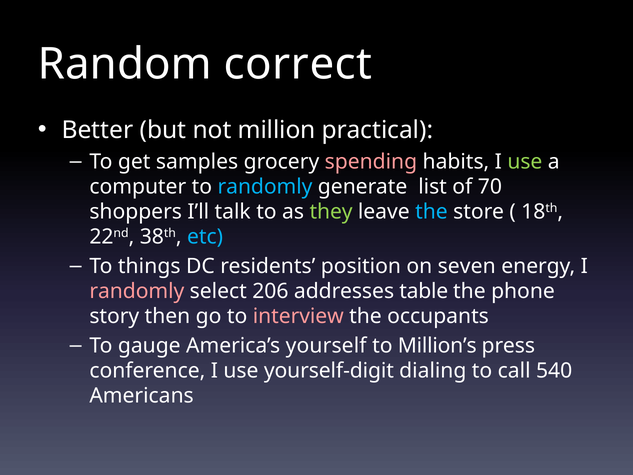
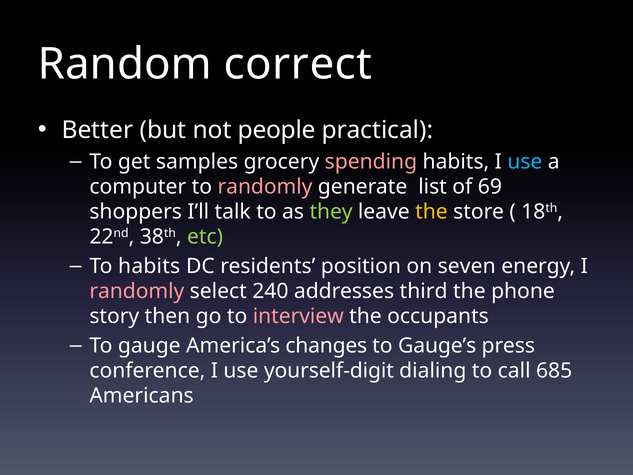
million: million -> people (277, 130)
use colour: light green -> light blue (525, 162)
randomly colour: light blue -> pink (265, 187)
70: 70 -> 69 (490, 187)
the colour: light blue -> yellow (431, 212)
etc colour: light blue -> light green (205, 237)
To things: things -> habits (149, 266)
206: 206 -> 240 (270, 291)
table: table -> third (424, 291)
yourself: yourself -> changes (326, 346)
Million’s: Million’s -> Gauge’s (437, 346)
540: 540 -> 685 (554, 371)
